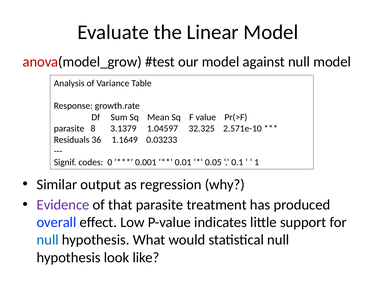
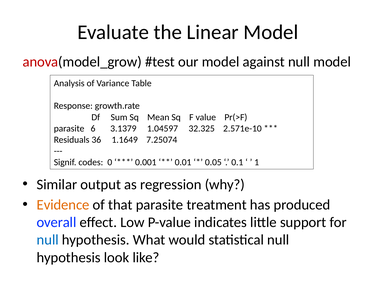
8: 8 -> 6 (93, 128)
0.03233: 0.03233 -> 7.25074 (162, 140)
Evidence colour: purple -> orange (63, 205)
